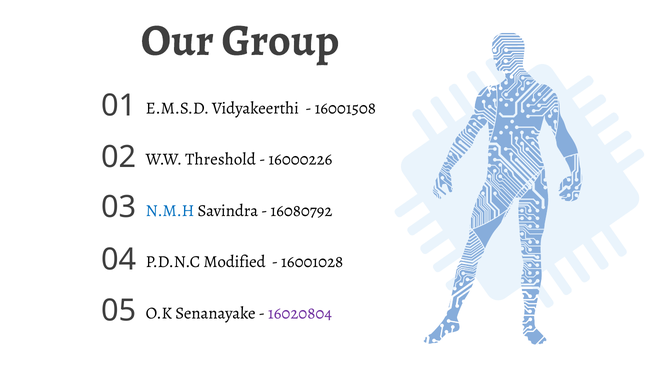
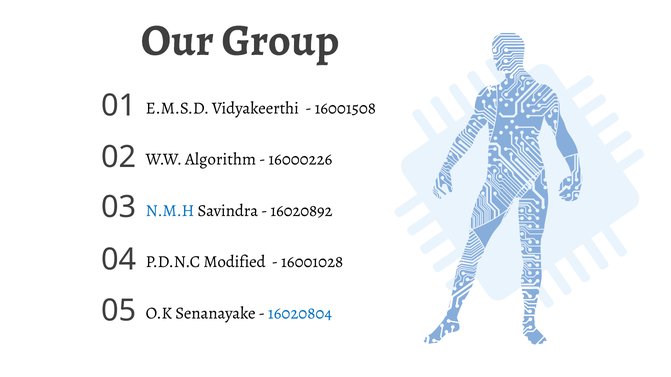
Threshold: Threshold -> Algorithm (221, 160)
16080792: 16080792 -> 16020892 (301, 211)
16020804 colour: purple -> blue (300, 313)
